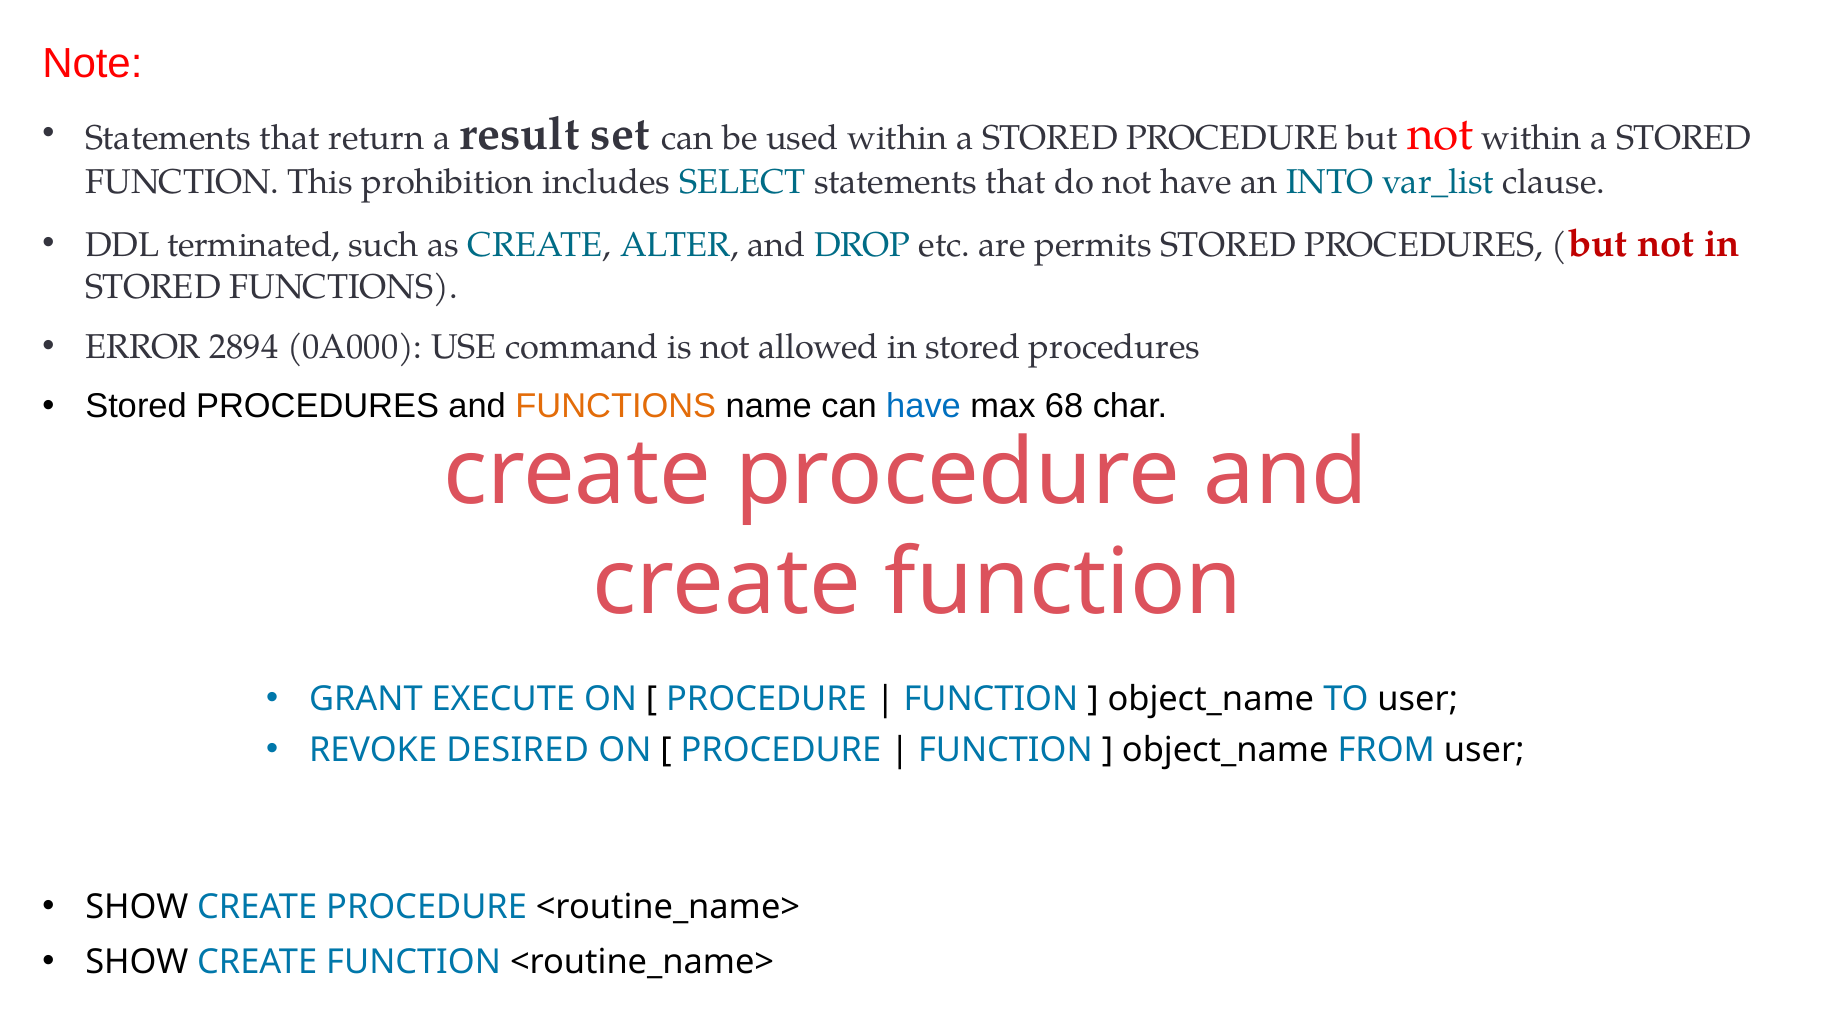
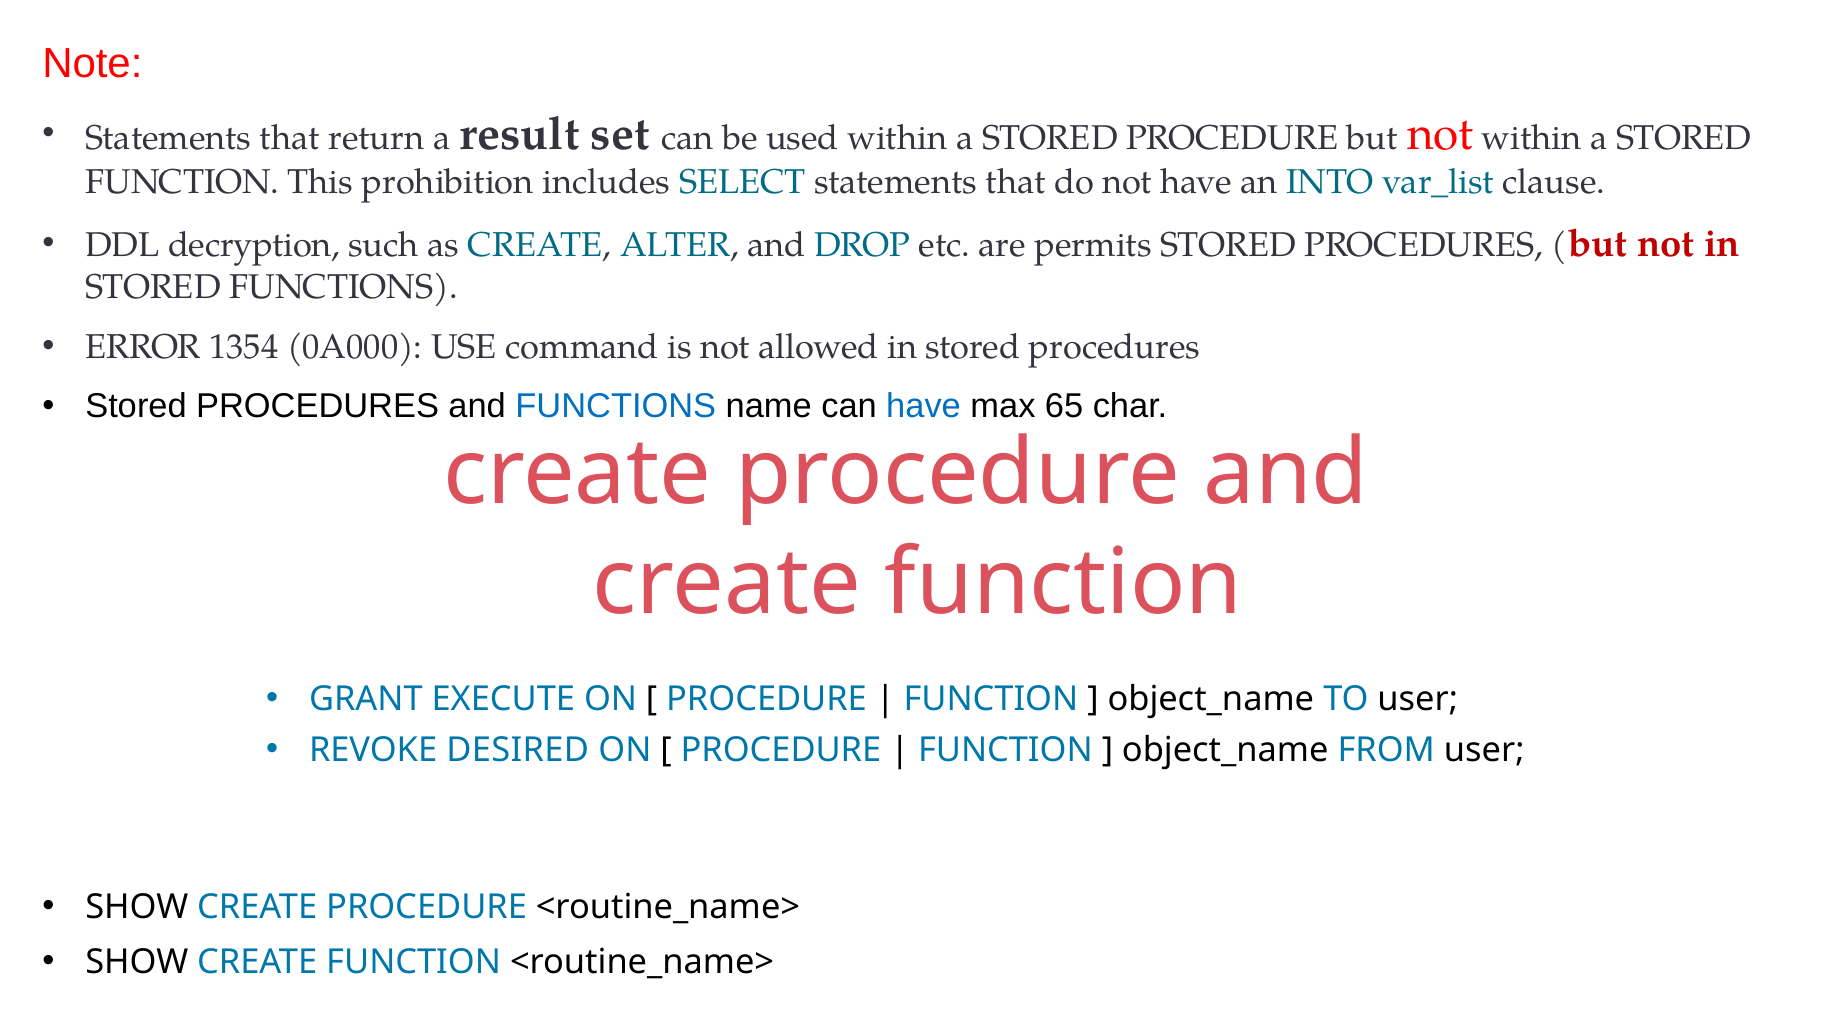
terminated: terminated -> decryption (254, 246)
2894: 2894 -> 1354 (244, 347)
FUNCTIONS colour: orange -> blue (616, 407)
68: 68 -> 65 (1064, 407)
